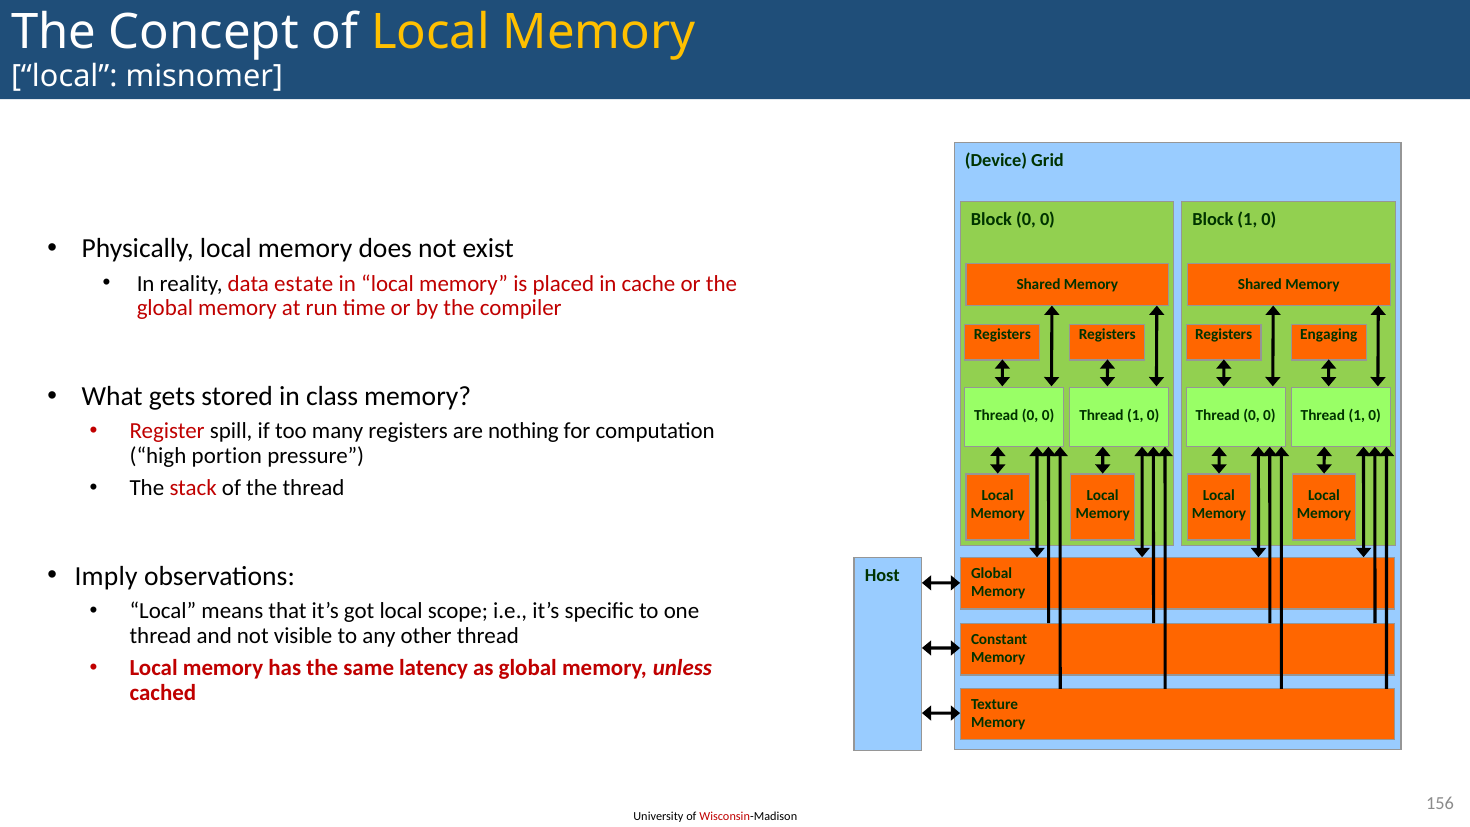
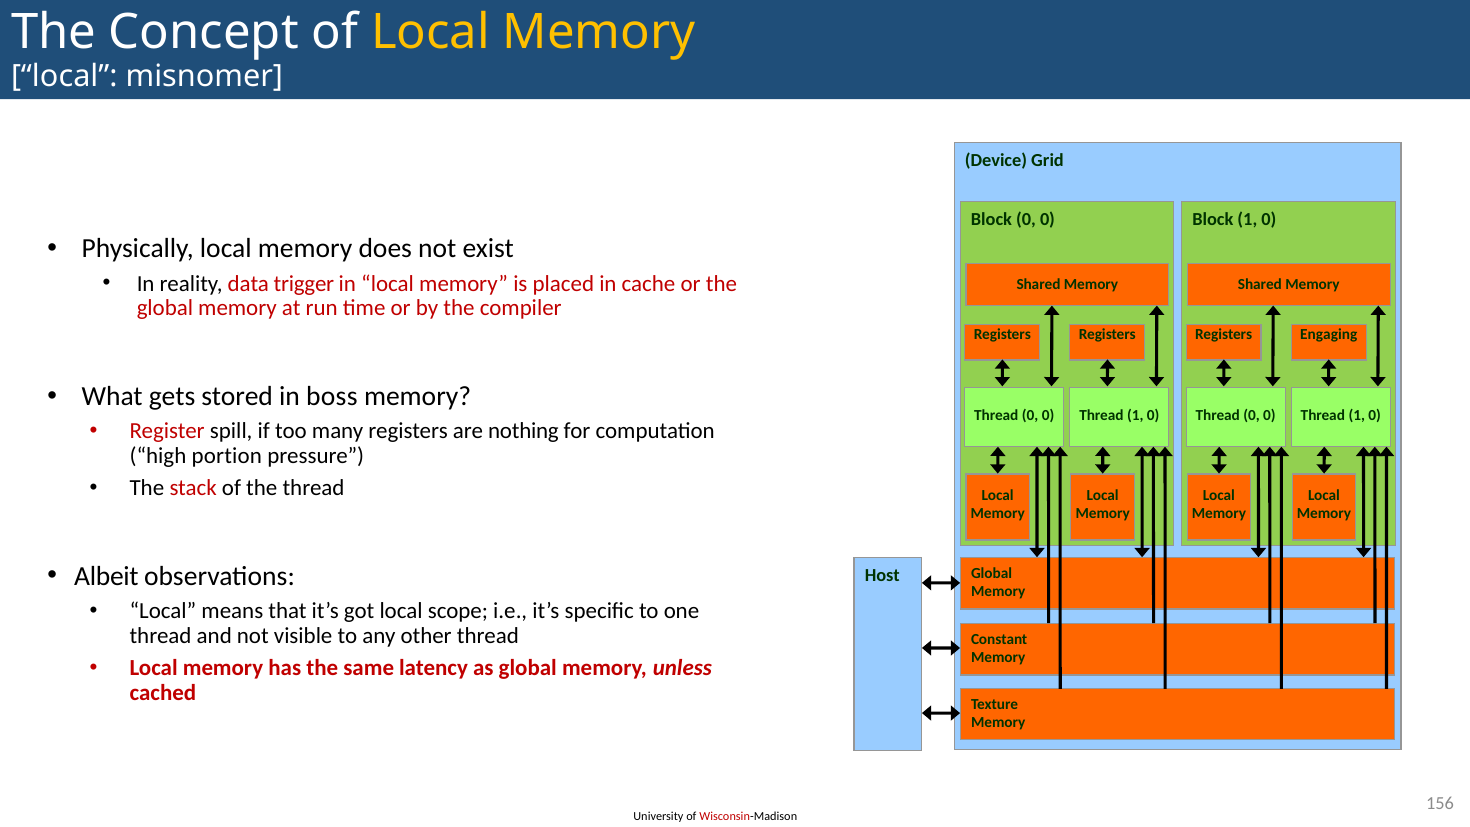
estate: estate -> trigger (304, 283)
class: class -> boss (332, 396)
Imply: Imply -> Albeit (106, 576)
